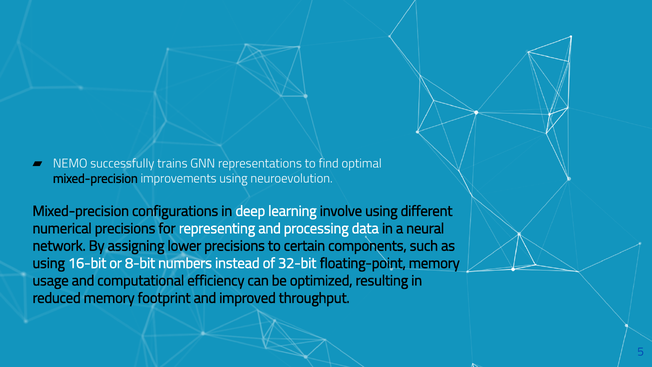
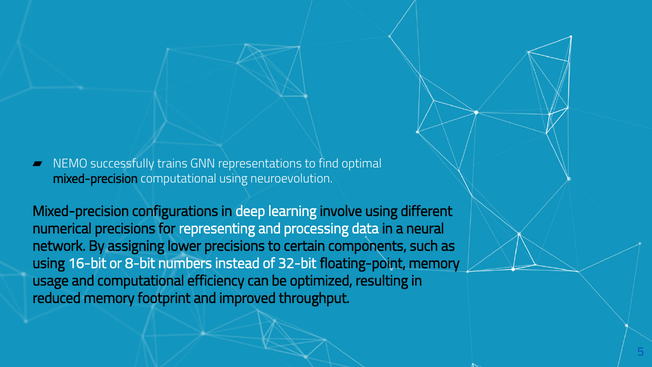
mixed-precision improvements: improvements -> computational (179, 178)
